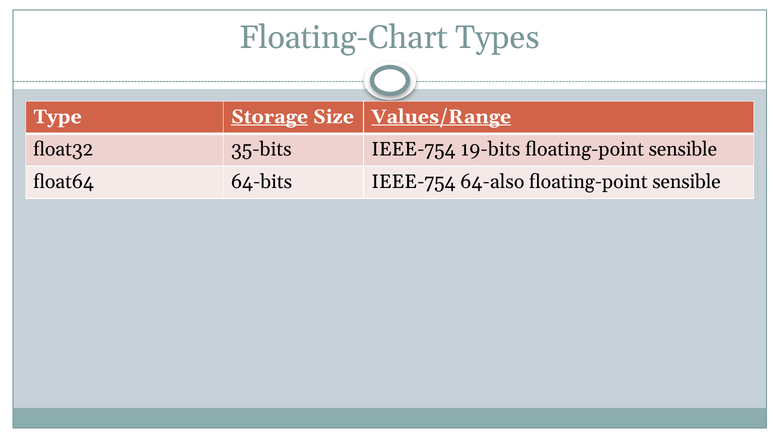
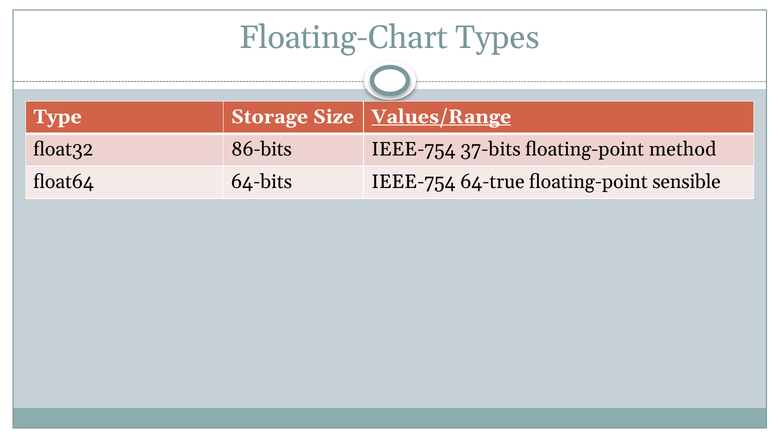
Storage underline: present -> none (270, 117)
35-bits: 35-bits -> 86-bits (261, 149)
19-bits: 19-bits -> 37-bits (491, 149)
sensible: sensible -> method (683, 149)
64-also: 64-also -> 64-true (492, 182)
